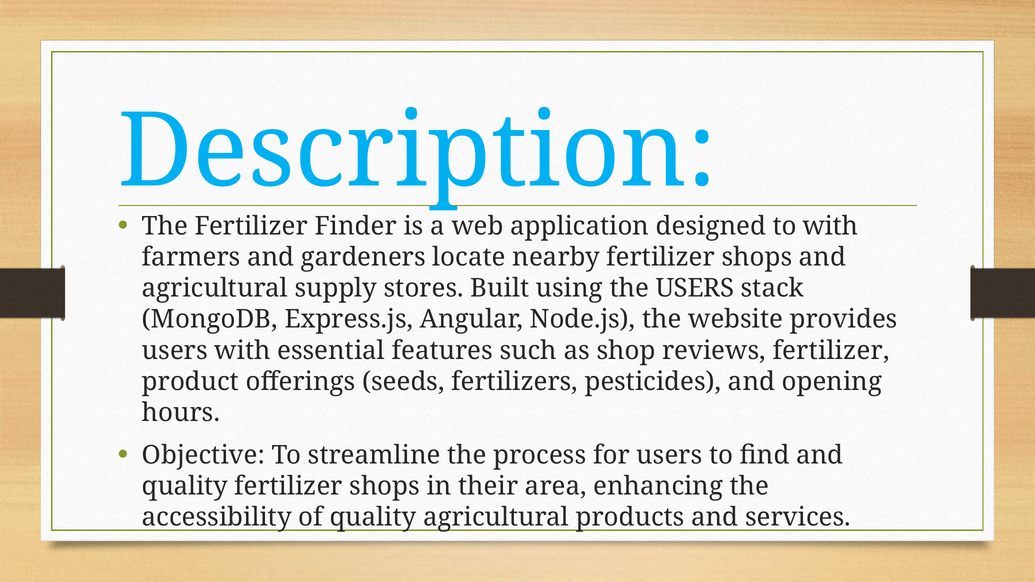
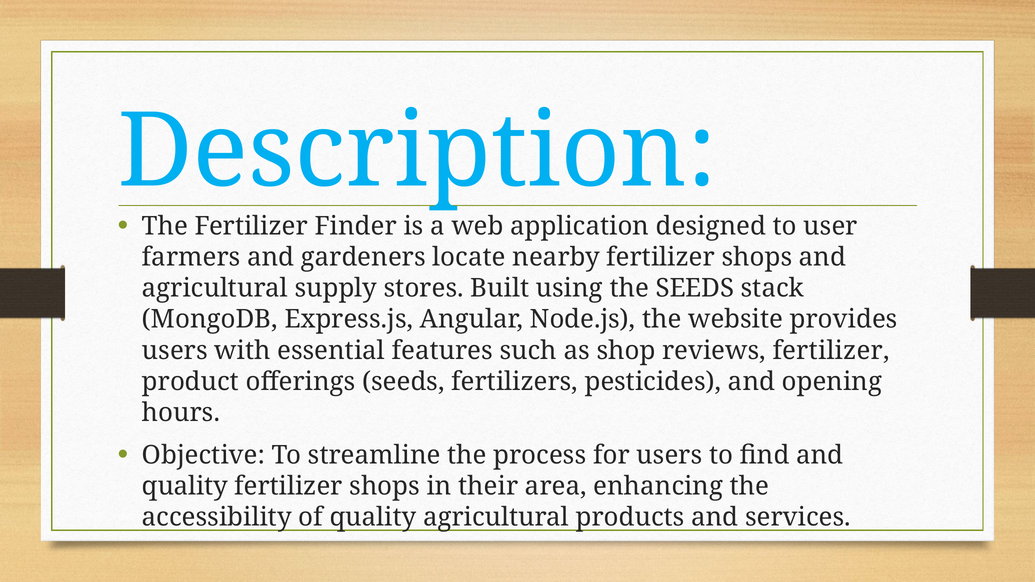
to with: with -> user (830, 226)
the USERS: USERS -> SEEDS (695, 288)
